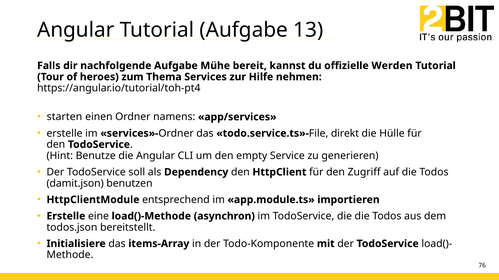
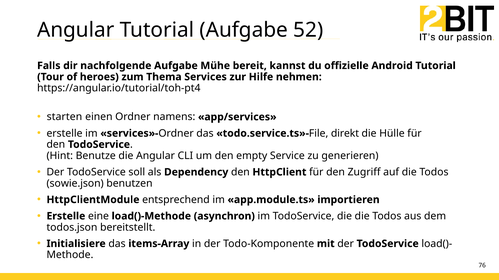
13: 13 -> 52 (308, 30)
Werden: Werden -> Android (392, 66)
damit.json: damit.json -> sowie.json (75, 184)
